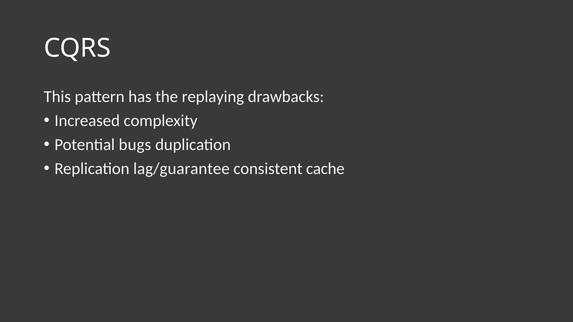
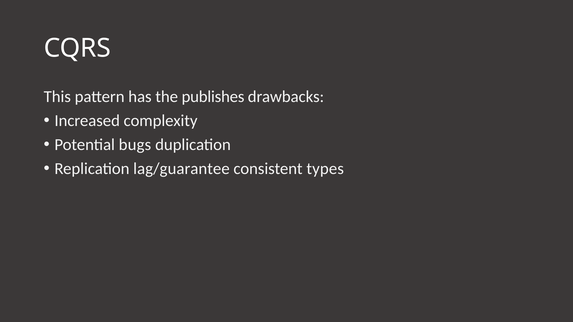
replaying: replaying -> publishes (213, 97)
cache: cache -> types (325, 169)
